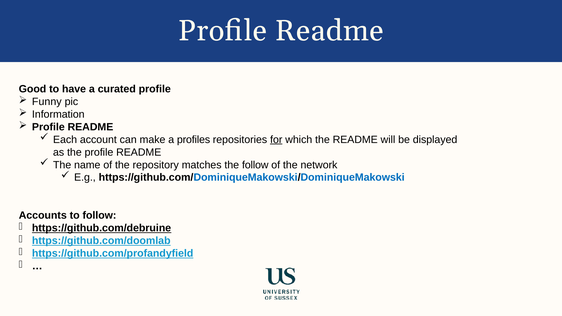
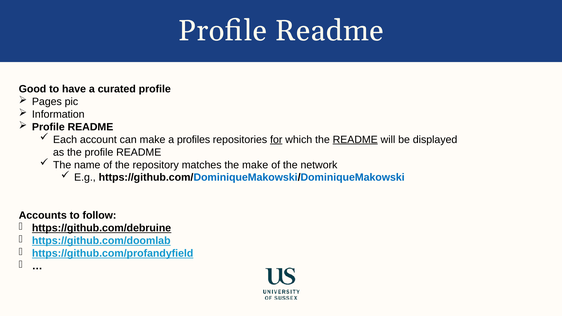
Funny: Funny -> Pages (47, 102)
README underline: none -> present (355, 140)
the follow: follow -> make (255, 165)
